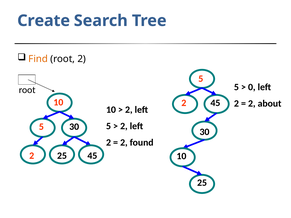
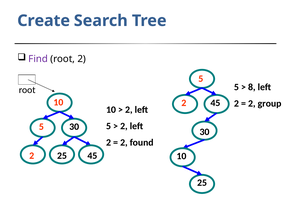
Find colour: orange -> purple (38, 59)
0: 0 -> 8 (252, 87)
about: about -> group (270, 104)
